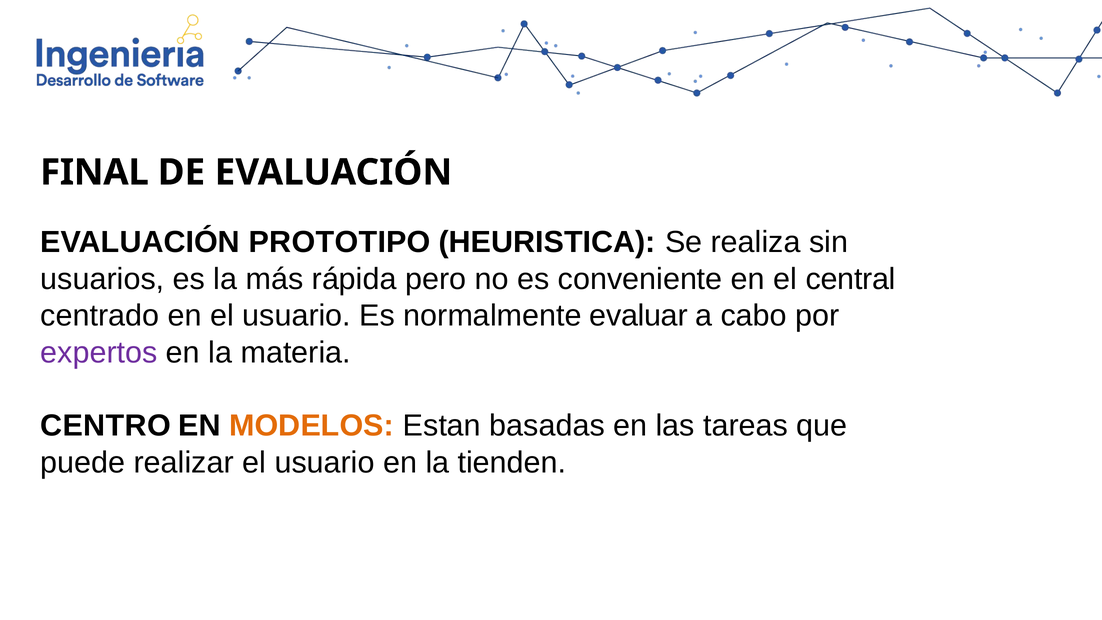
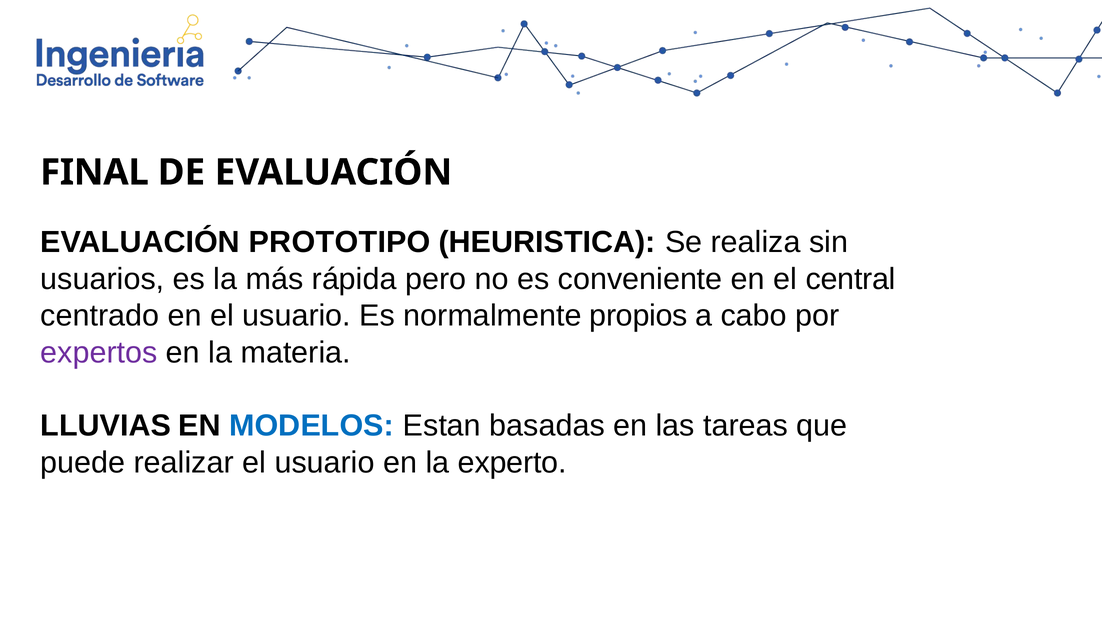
evaluar: evaluar -> propios (639, 316)
CENTRO: CENTRO -> LLUVIAS (106, 426)
MODELOS colour: orange -> blue (312, 426)
tienden: tienden -> experto (512, 462)
